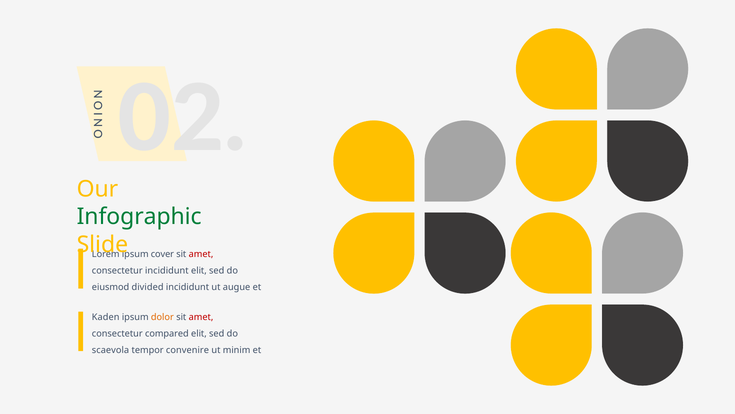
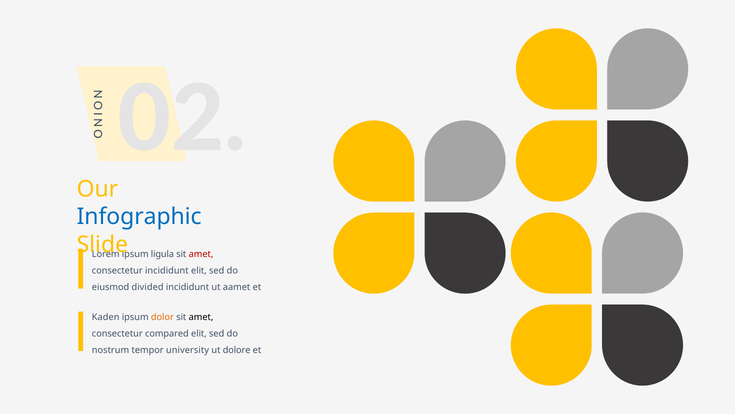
Infographic colour: green -> blue (139, 217)
cover: cover -> ligula (162, 254)
augue: augue -> aamet (237, 287)
amet colour: red -> black (201, 317)
scaevola: scaevola -> nostrum (110, 350)
convenire: convenire -> university (187, 350)
minim: minim -> dolore (237, 350)
